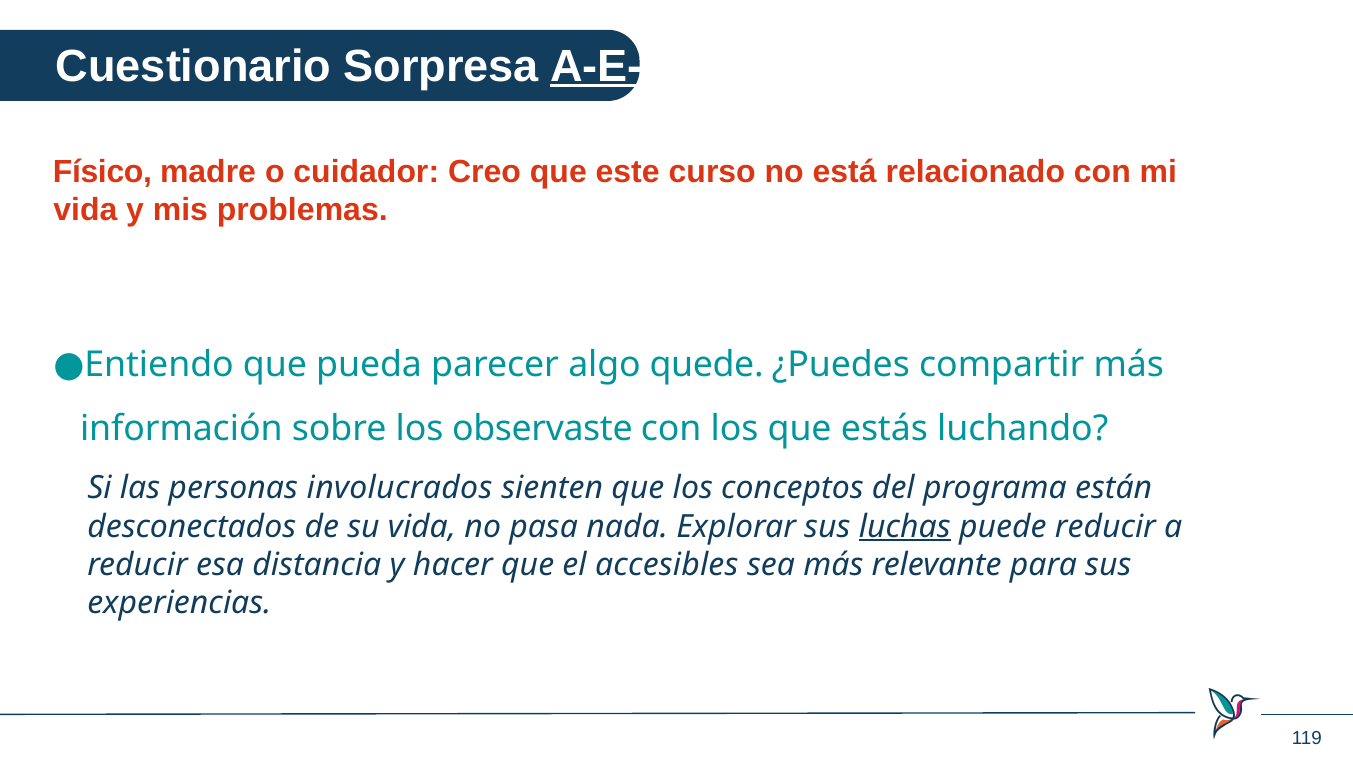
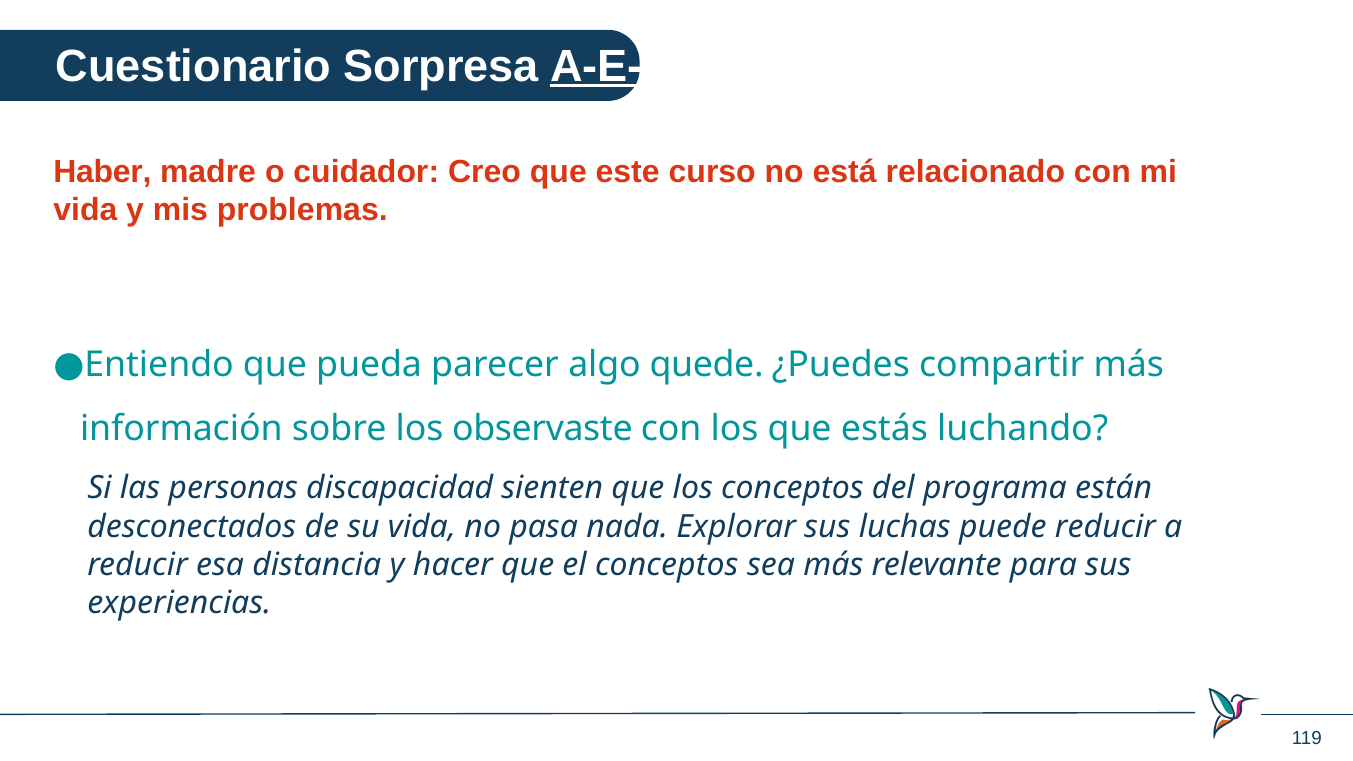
Físico: Físico -> Haber (102, 172)
involucrados: involucrados -> discapacidad (400, 488)
luchas underline: present -> none (905, 527)
el accesibles: accesibles -> conceptos (667, 565)
